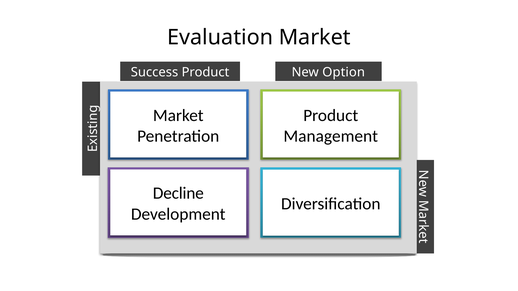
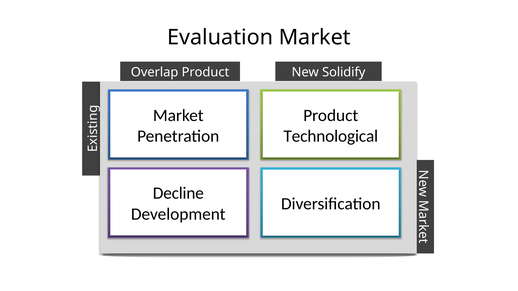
Success: Success -> Overlap (155, 72)
Option: Option -> Solidify (344, 72)
Management: Management -> Technological (331, 136)
